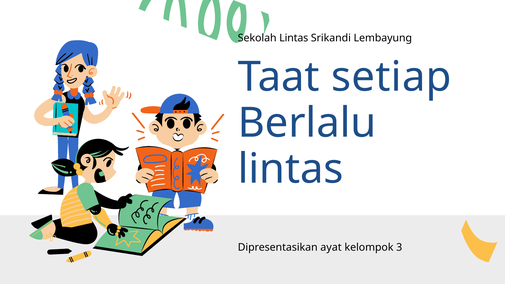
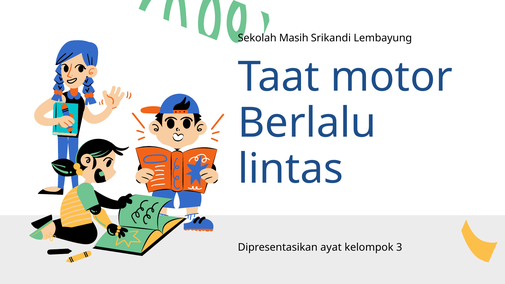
Sekolah Lintas: Lintas -> Masih (294, 38)
setiap: setiap -> motor (392, 77)
